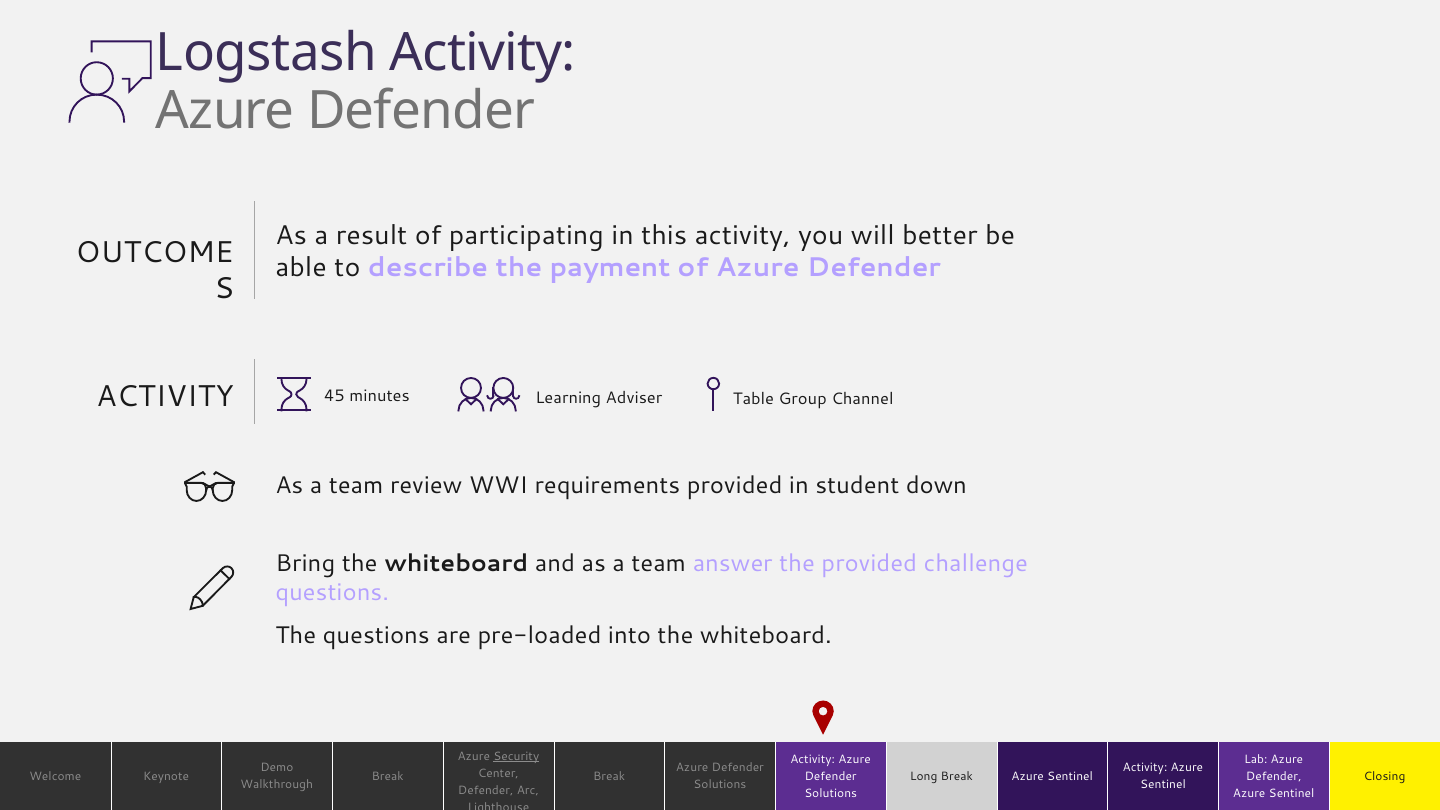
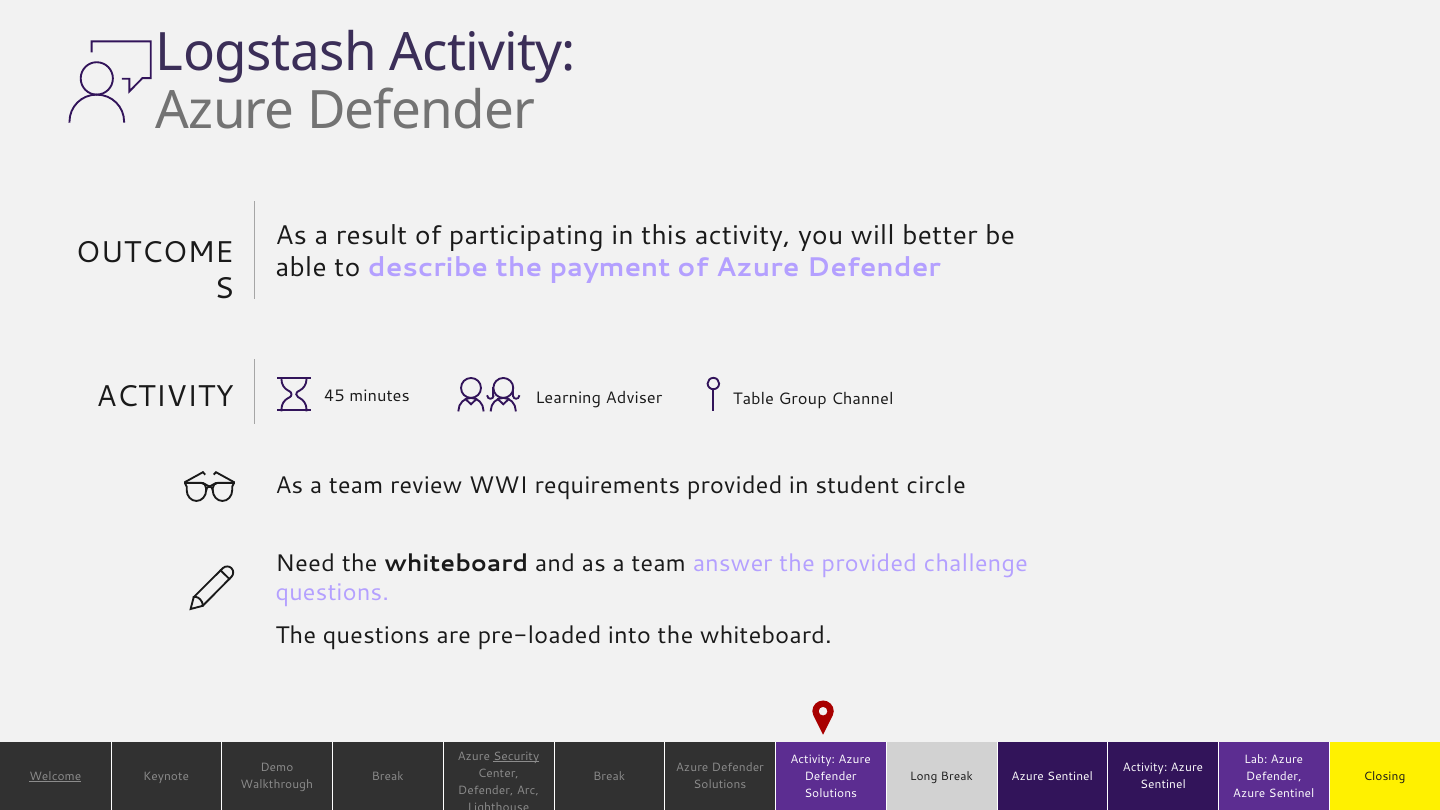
down: down -> circle (936, 486)
Bring: Bring -> Need (305, 563)
Welcome underline: none -> present (55, 776)
